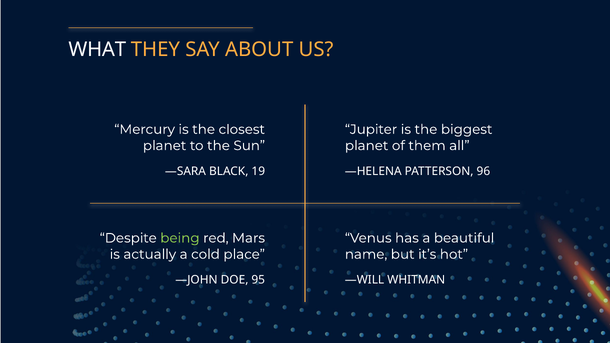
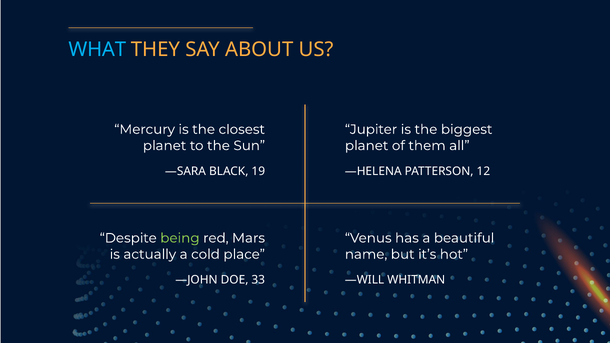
WHAT colour: white -> light blue (97, 49)
96: 96 -> 12 (483, 171)
95: 95 -> 33 (258, 280)
